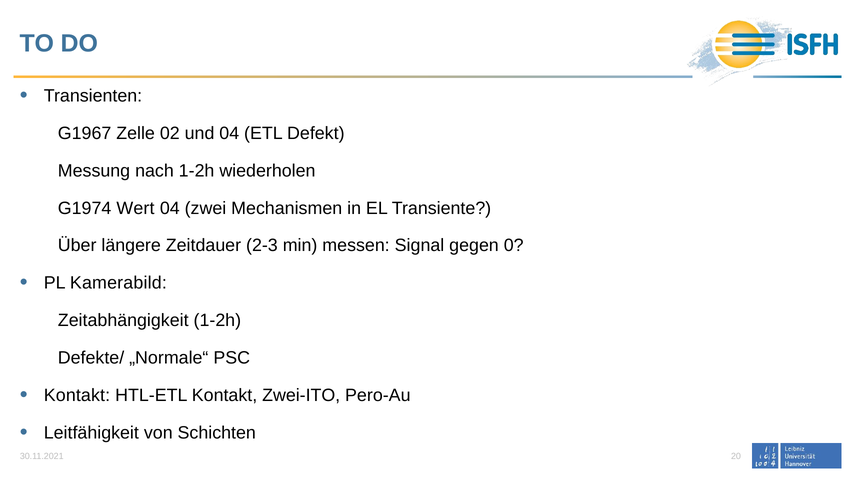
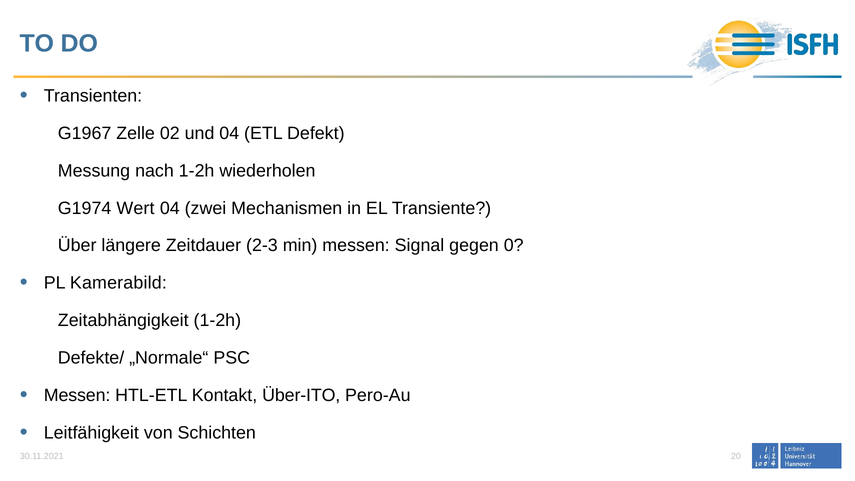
Kontakt: Kontakt -> Messen (77, 395)
Zwei-ITO: Zwei-ITO -> Über-ITO (301, 395)
